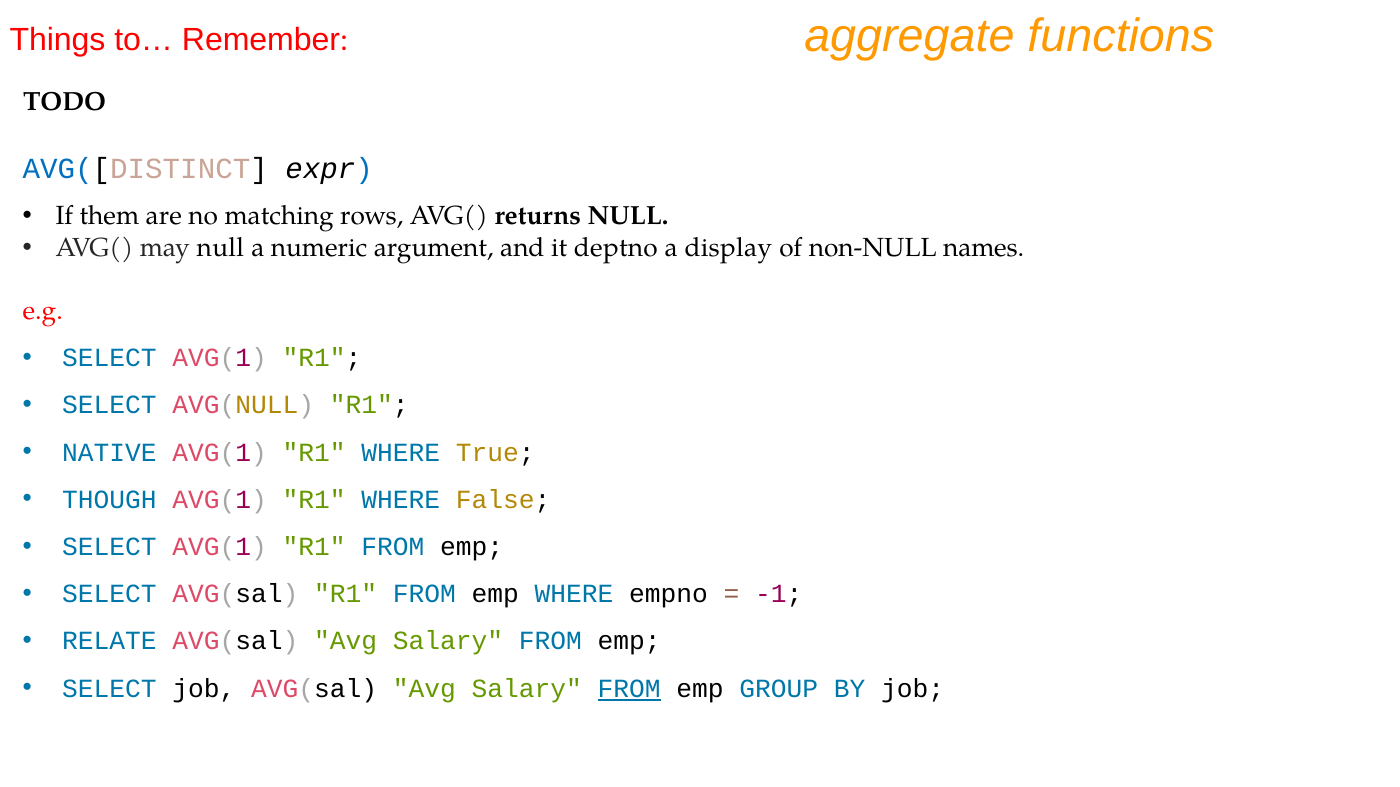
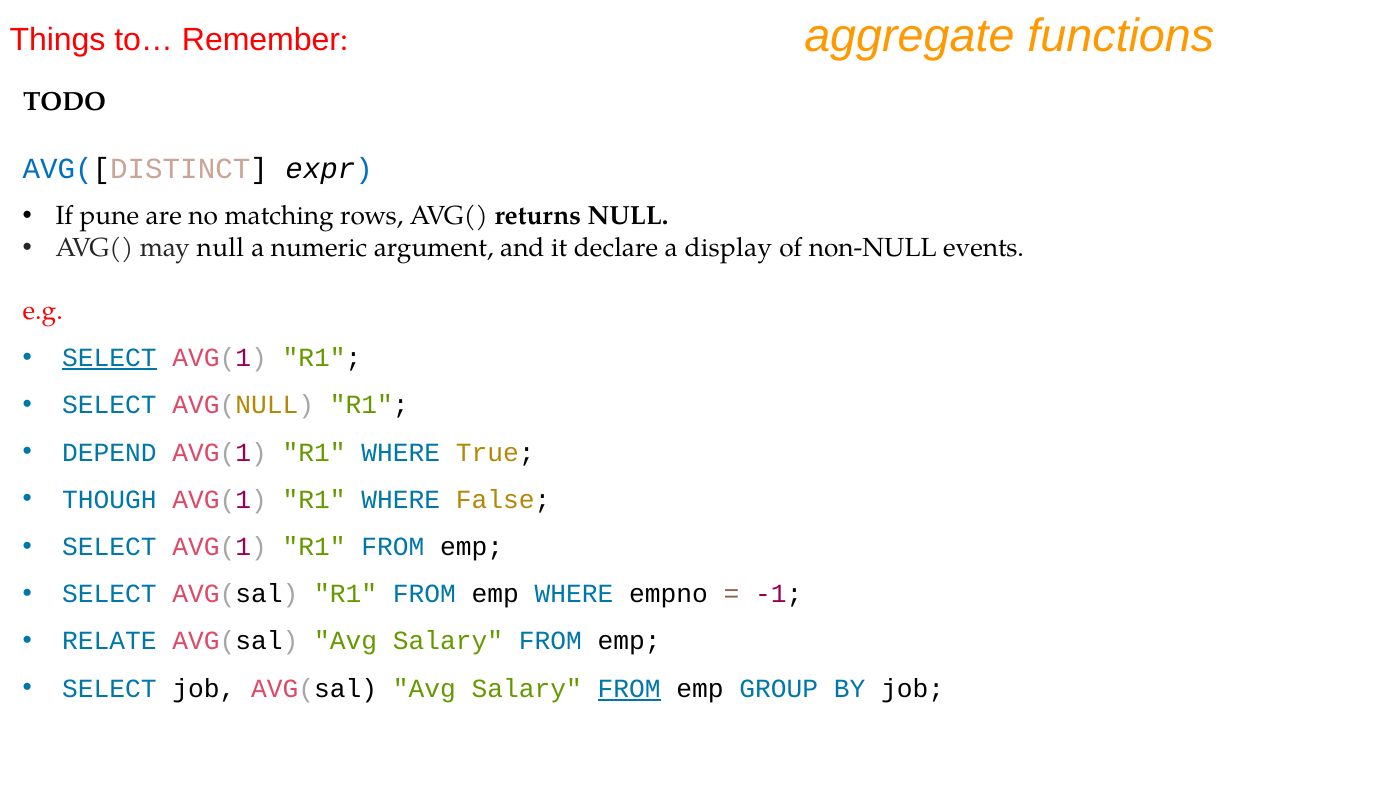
them: them -> pune (109, 216)
deptno: deptno -> declare (616, 248)
names: names -> events (984, 248)
SELECT underline: none -> present (109, 358)
NATIVE: NATIVE -> DEPEND (109, 453)
